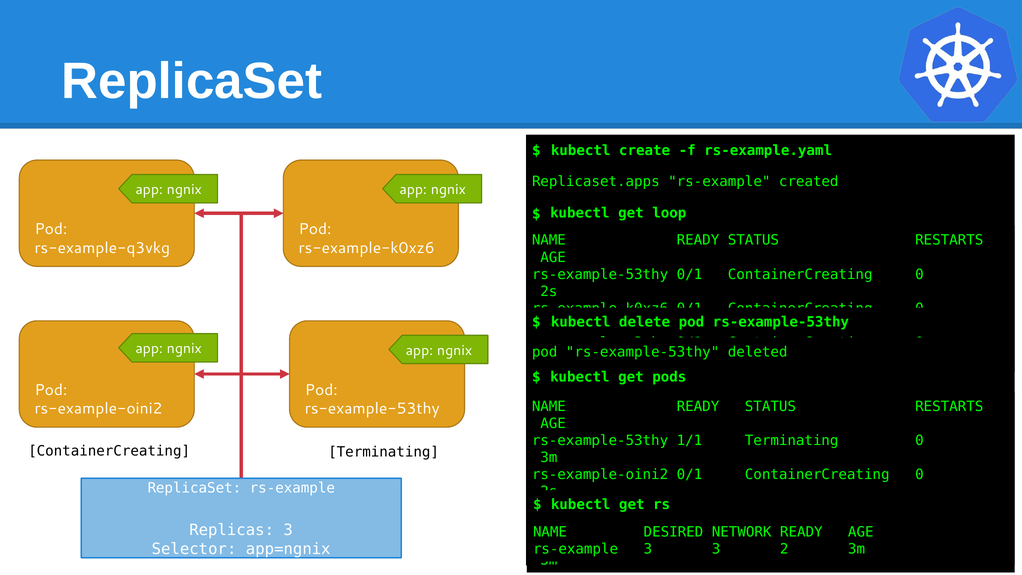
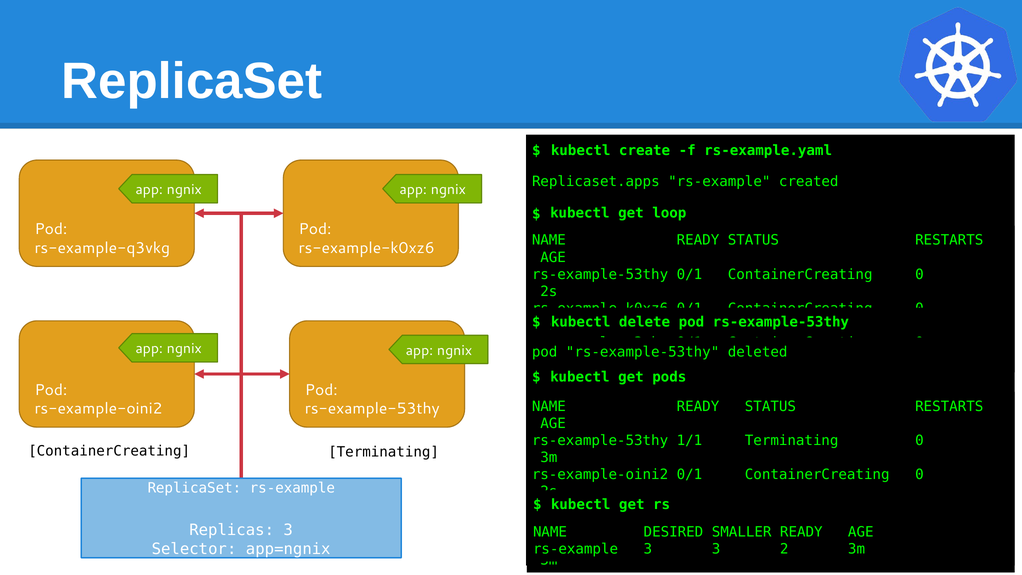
NETWORK: NETWORK -> SMALLER (742, 532)
